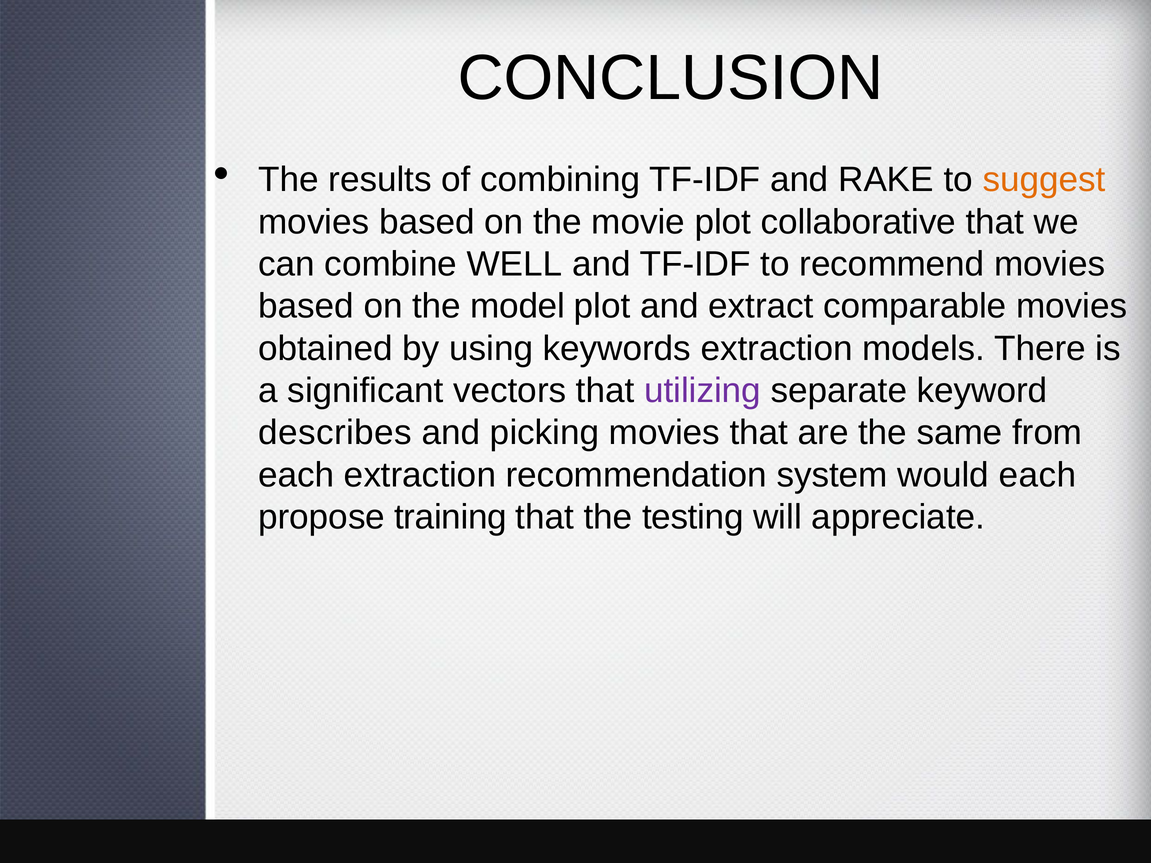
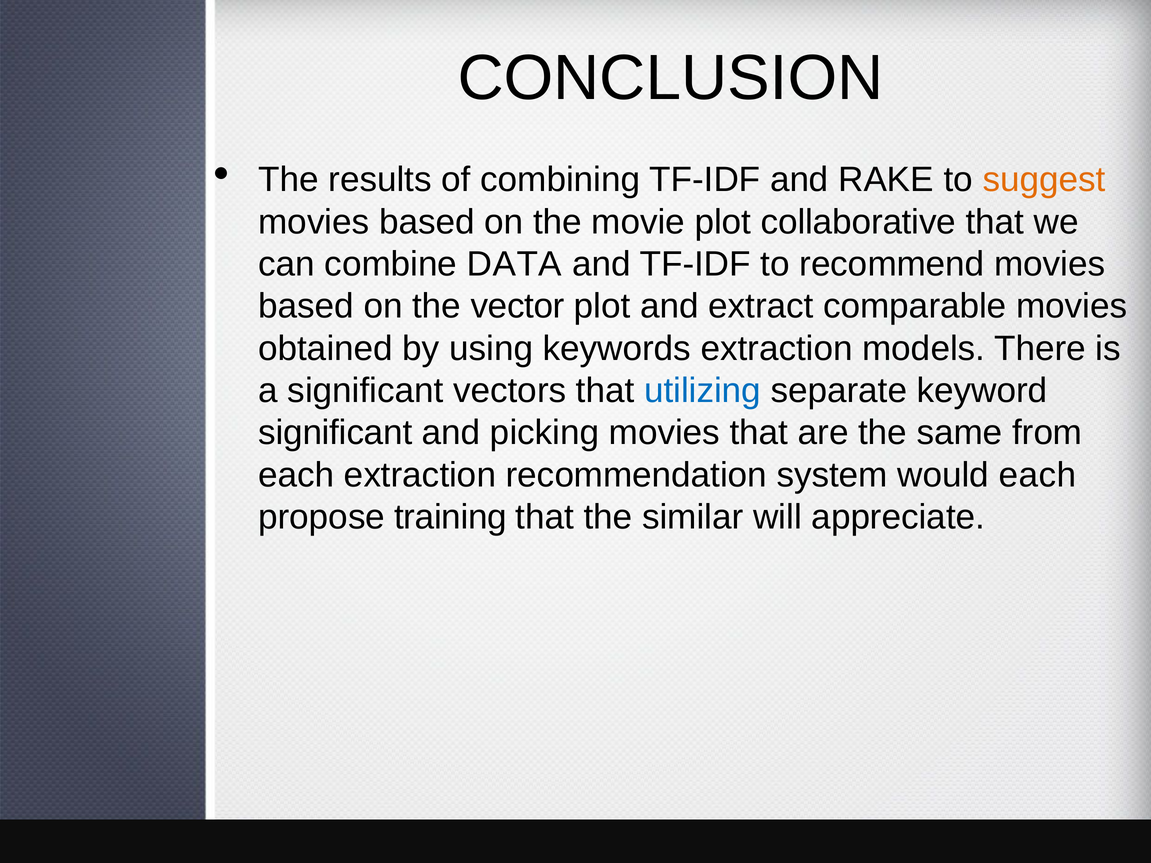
WELL: WELL -> DATA (514, 264)
model: model -> vector (518, 306)
utilizing colour: purple -> blue (703, 391)
describes: describes -> significant (335, 433)
testing: testing -> similar (693, 517)
